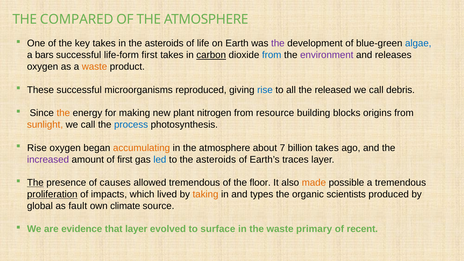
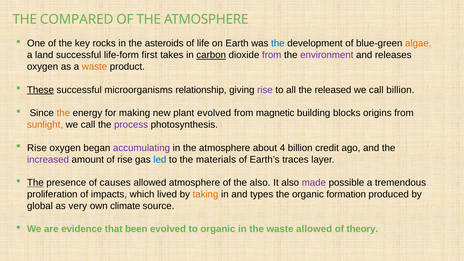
key takes: takes -> rocks (104, 43)
the colour: purple -> blue (278, 43)
algae colour: blue -> orange (418, 43)
bars: bars -> land (44, 55)
from colour: blue -> purple (272, 55)
These underline: none -> present (40, 90)
reproduced: reproduced -> relationship (201, 90)
rise colour: blue -> purple (265, 90)
call debris: debris -> billion (400, 90)
plant nitrogen: nitrogen -> evolved (214, 113)
resource: resource -> magnetic (275, 113)
process colour: blue -> purple (131, 125)
accumulating colour: orange -> purple (142, 148)
7: 7 -> 4 (282, 148)
billion takes: takes -> credit (327, 148)
of first: first -> rise (125, 160)
to the asteroids: asteroids -> materials (216, 160)
allowed tremendous: tremendous -> atmosphere (195, 183)
the floor: floor -> also (260, 183)
made colour: orange -> purple (314, 183)
proliferation underline: present -> none (52, 194)
scientists: scientists -> formation (346, 194)
fault: fault -> very (78, 206)
that layer: layer -> been (136, 229)
to surface: surface -> organic (218, 229)
waste primary: primary -> allowed (314, 229)
recent: recent -> theory (362, 229)
